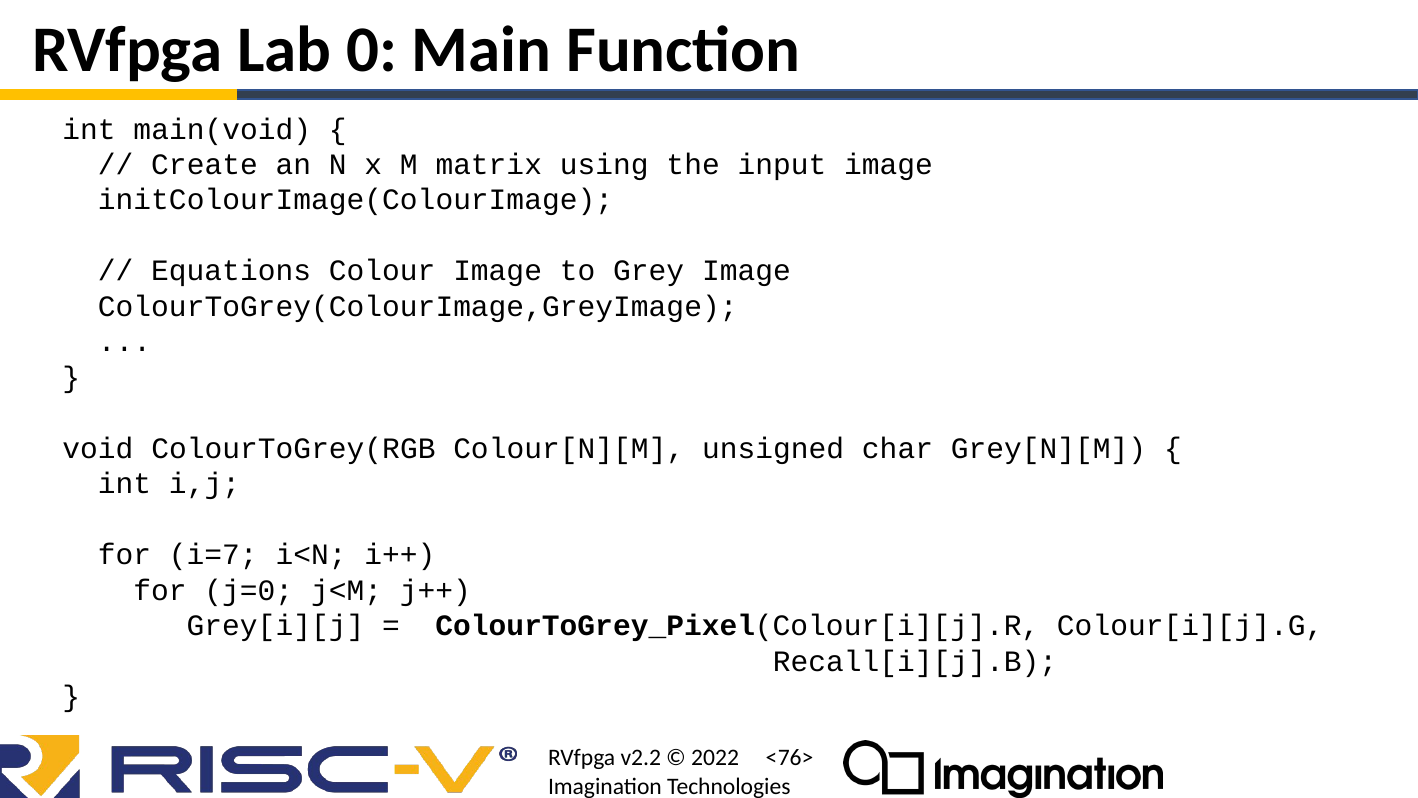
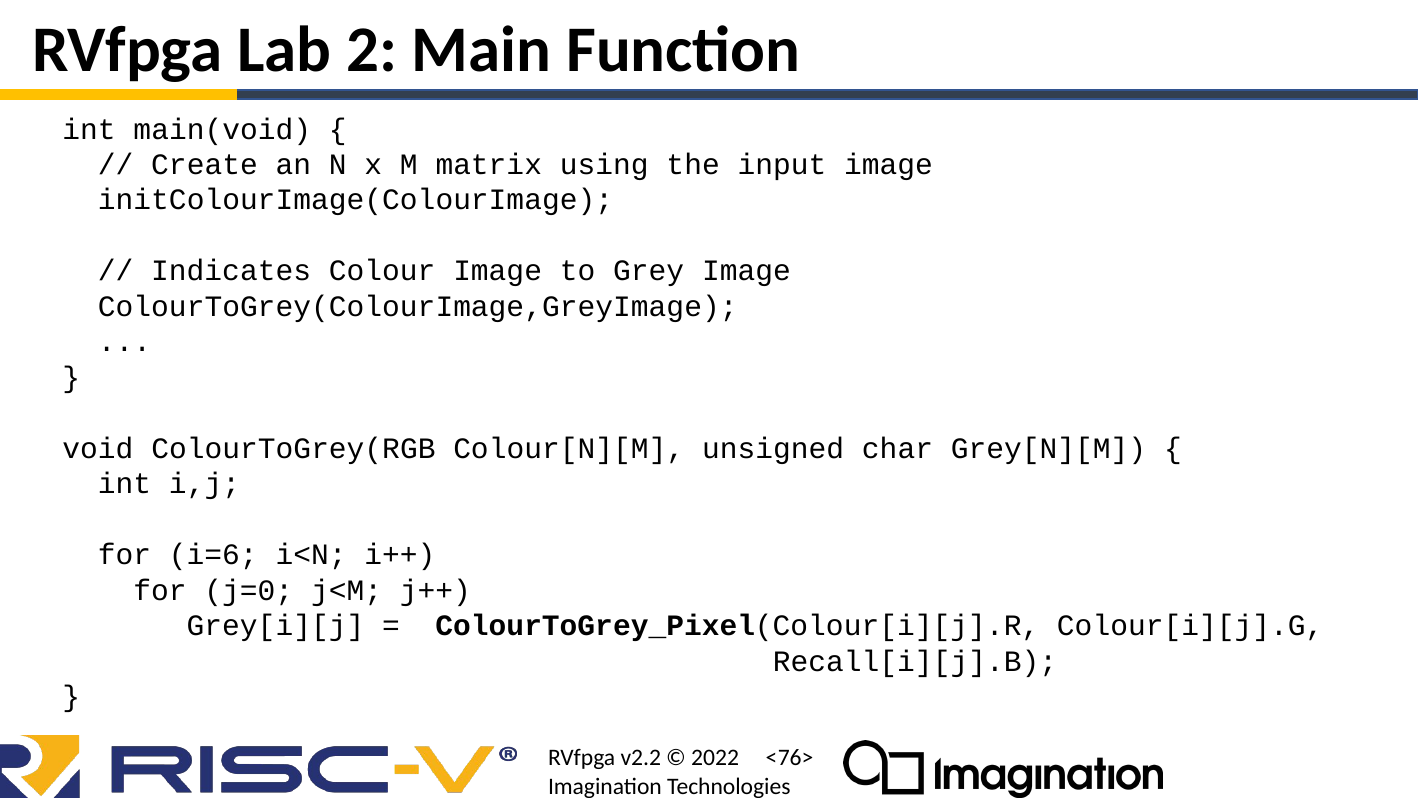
0: 0 -> 2 (372, 50)
Equations: Equations -> Indicates (231, 271)
i=7: i=7 -> i=6 (213, 555)
